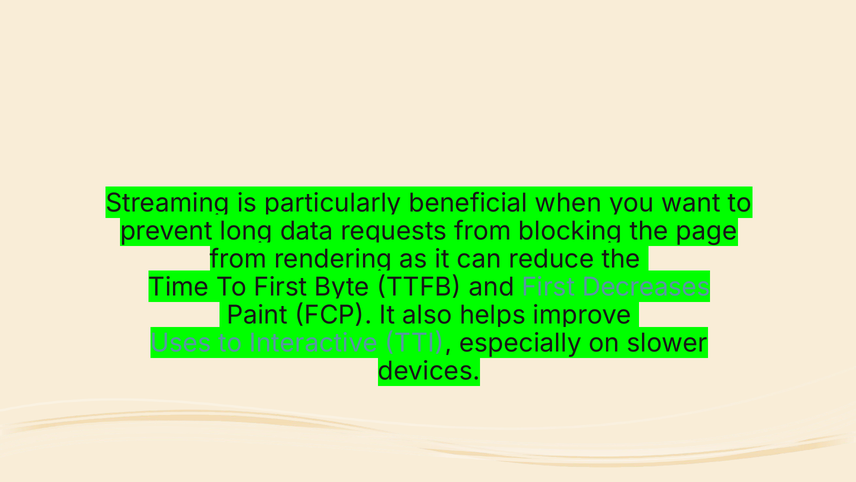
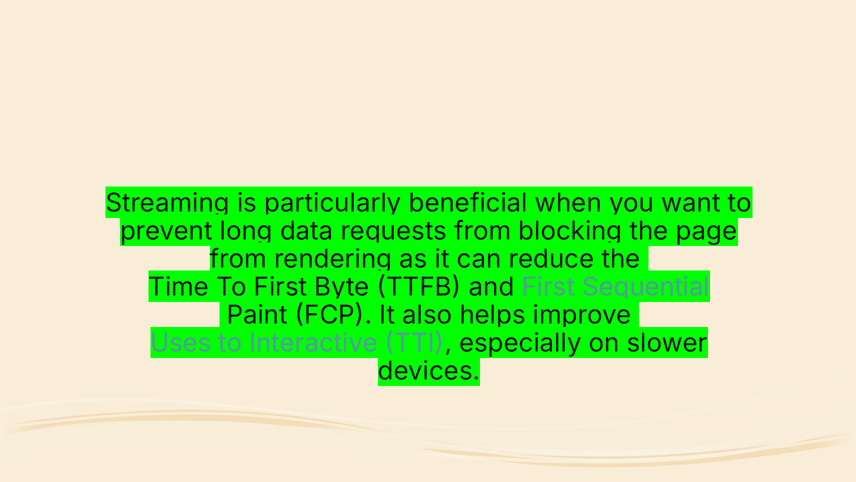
Decreases: Decreases -> Sequential (646, 287)
